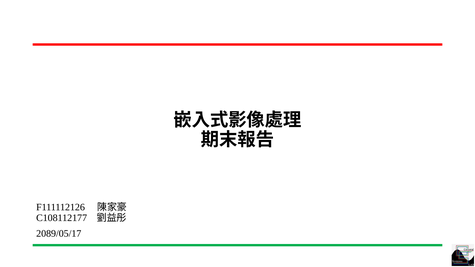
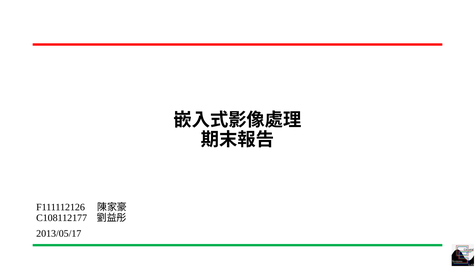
2089/05/17: 2089/05/17 -> 2013/05/17 (59, 234)
